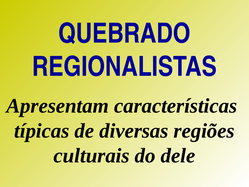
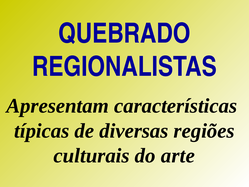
dele: dele -> arte (178, 155)
